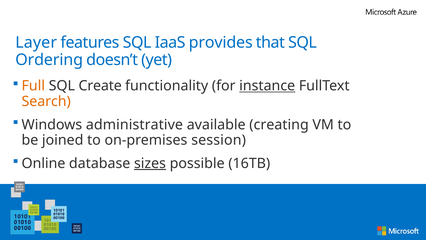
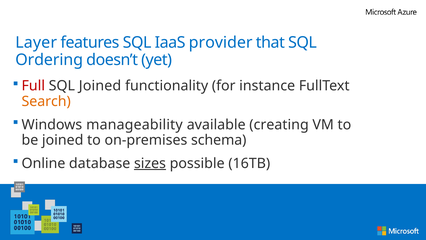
provides: provides -> provider (221, 43)
Full colour: orange -> red (33, 86)
SQL Create: Create -> Joined (100, 86)
instance underline: present -> none (267, 86)
administrative: administrative -> manageability (134, 124)
session: session -> schema (219, 140)
